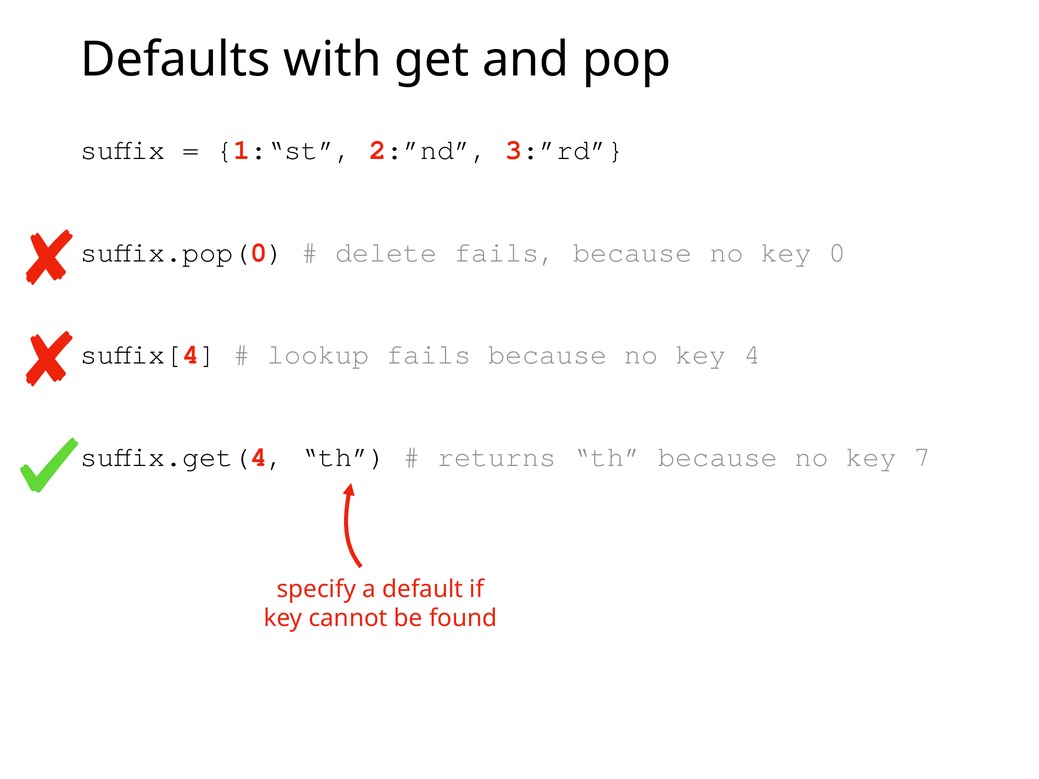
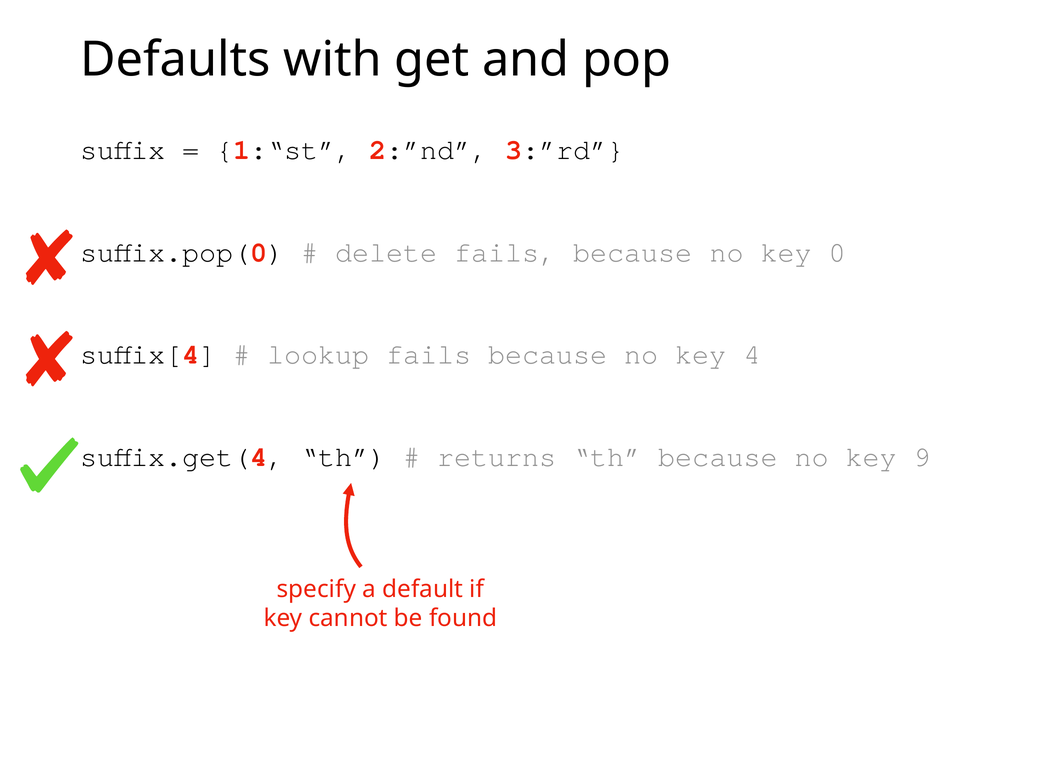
7: 7 -> 9 (922, 457)
